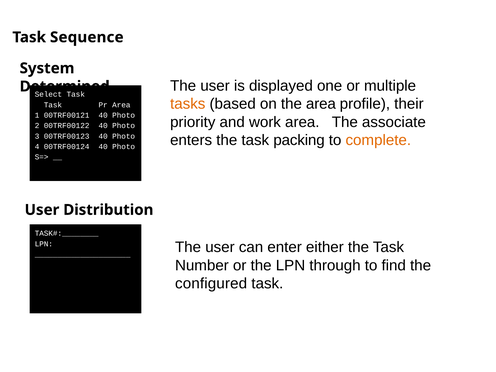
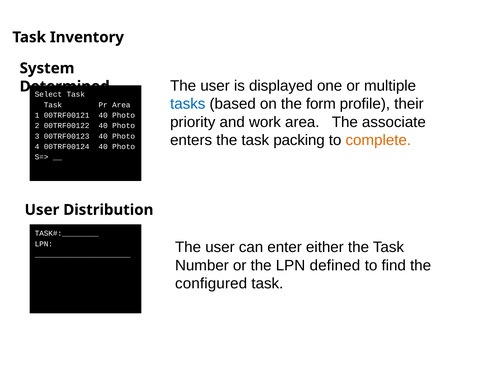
Sequence: Sequence -> Inventory (87, 37)
tasks colour: orange -> blue (188, 104)
the area: area -> form (321, 104)
through: through -> defined (335, 265)
